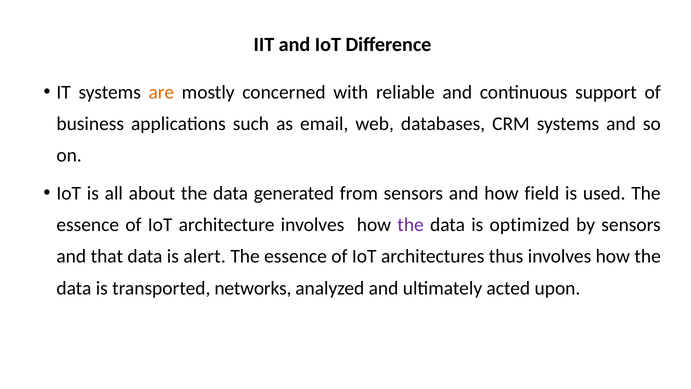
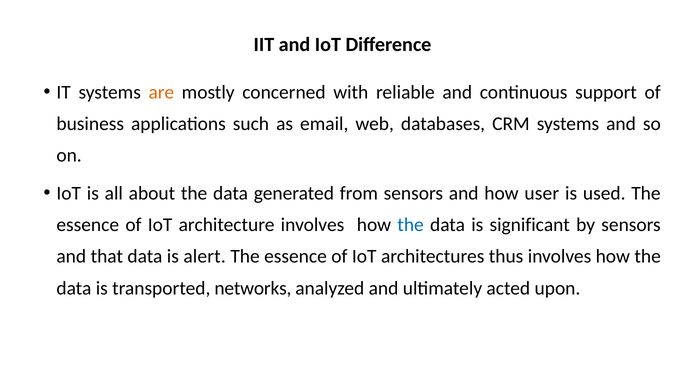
field: field -> user (542, 193)
the colour: purple -> blue (411, 225)
optimized: optimized -> significant (530, 225)
